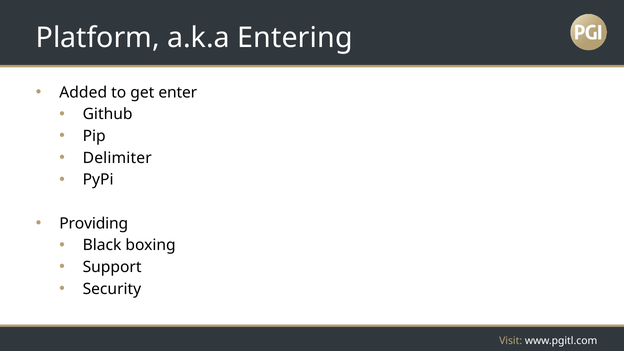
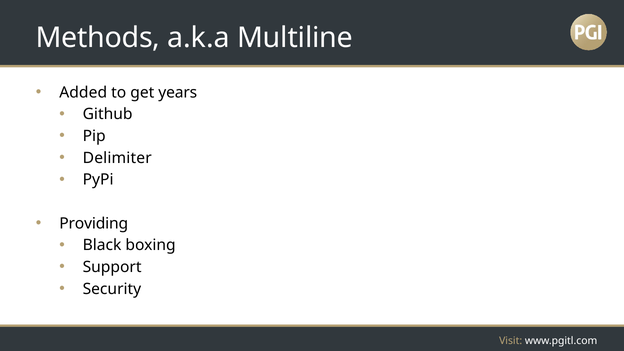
Platform: Platform -> Methods (98, 38)
Entering: Entering -> Multiline (295, 38)
enter: enter -> years (178, 92)
